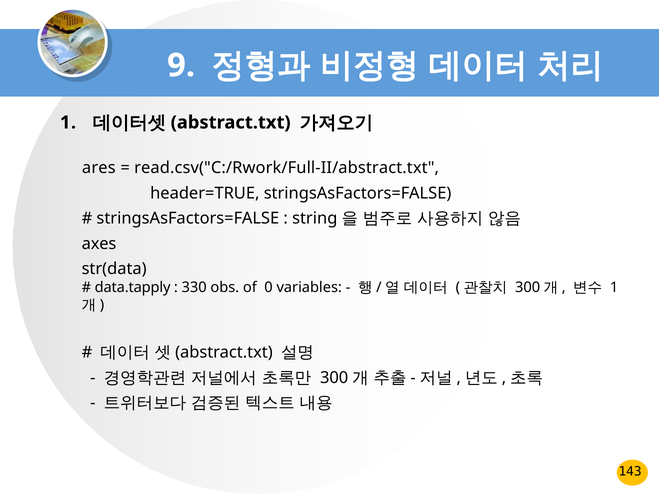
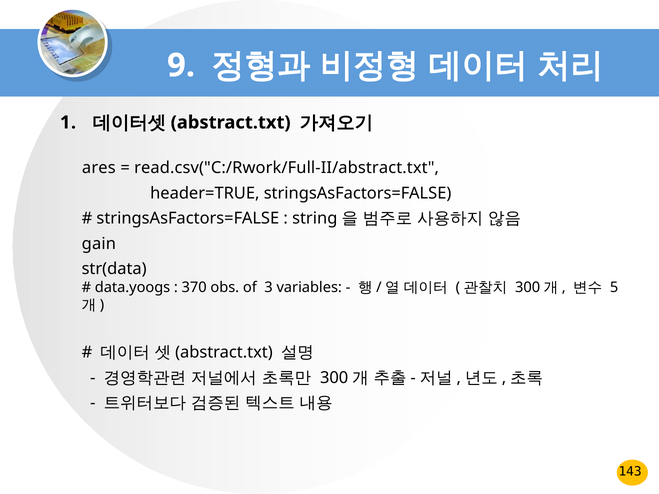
axes: axes -> gain (99, 244)
data.tapply: data.tapply -> data.yoogs (133, 288)
330: 330 -> 370 (194, 288)
0: 0 -> 3 (269, 288)
1: 1 -> 5 (614, 288)
